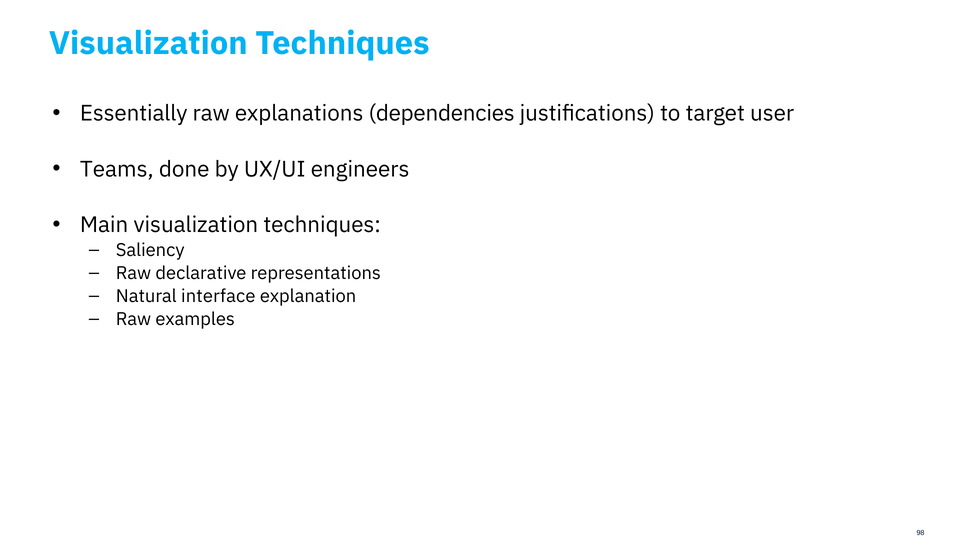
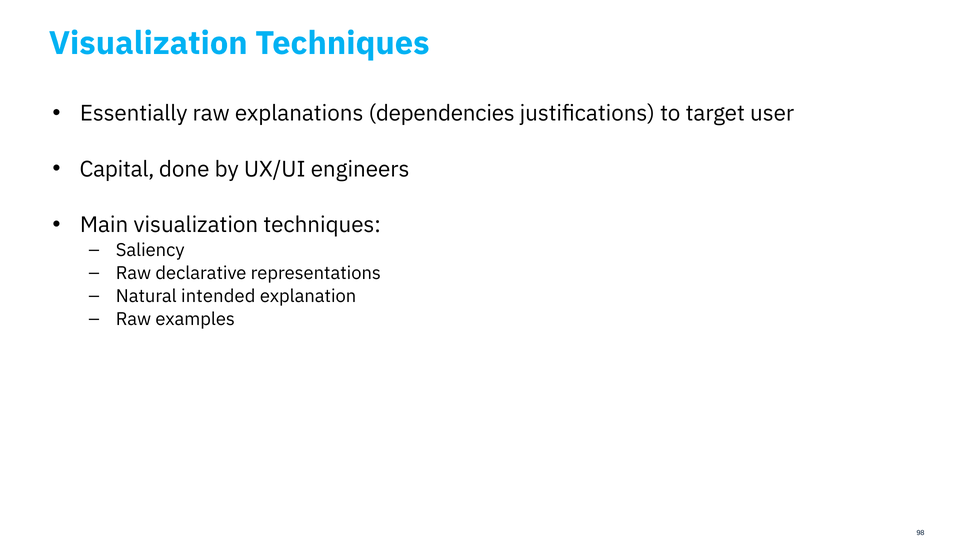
Teams: Teams -> Capital (117, 169)
interface: interface -> intended (218, 296)
